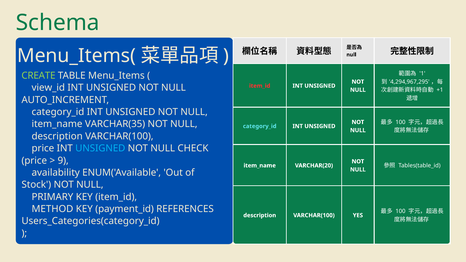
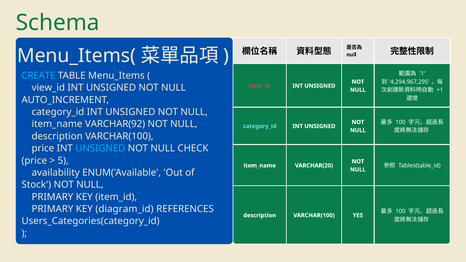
CREATE colour: light green -> light blue (39, 76)
VARCHAR(35: VARCHAR(35 -> VARCHAR(92 (115, 124)
9: 9 -> 5 (63, 161)
METHOD: METHOD -> PRIMARY (53, 209)
payment_id: payment_id -> diagram_id (124, 209)
